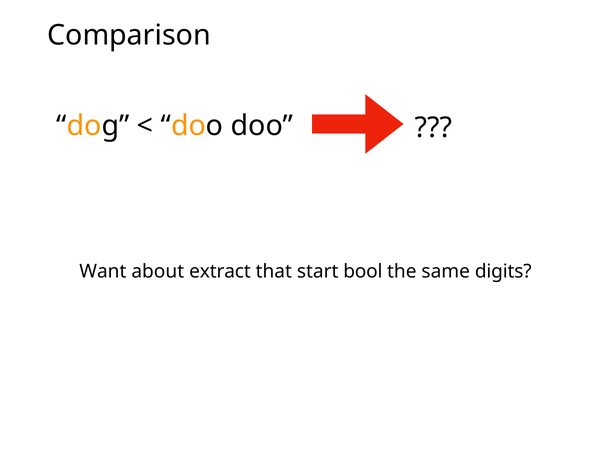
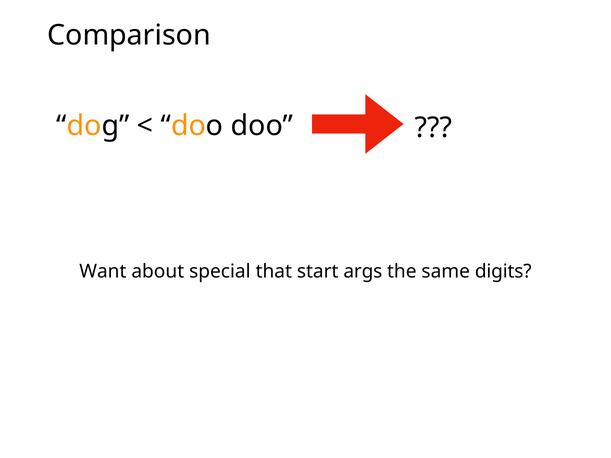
extract: extract -> special (220, 271)
bool: bool -> args (363, 271)
